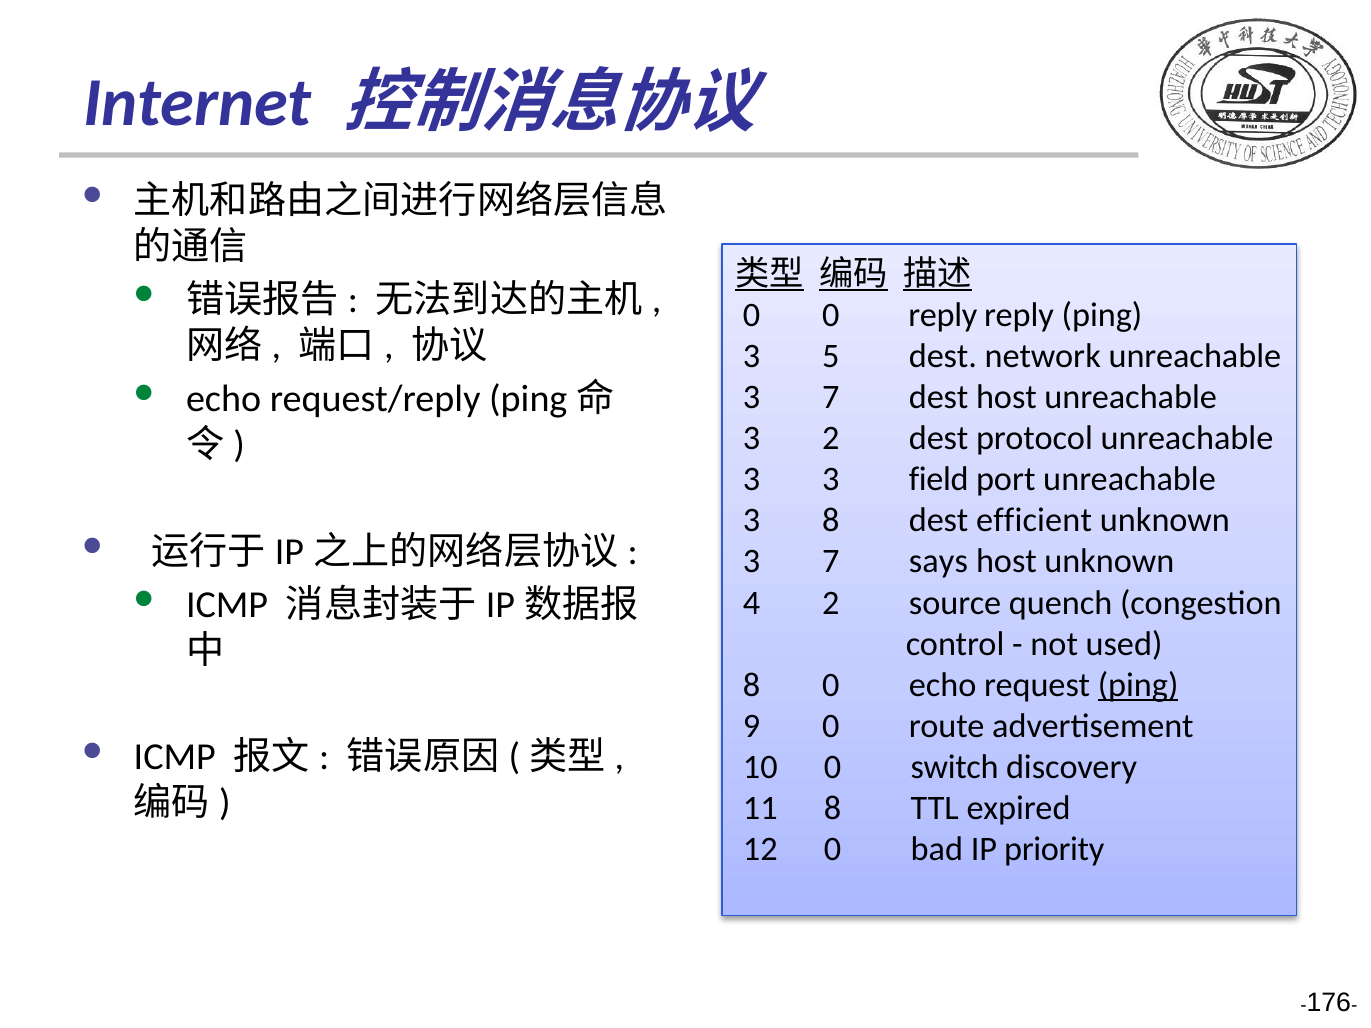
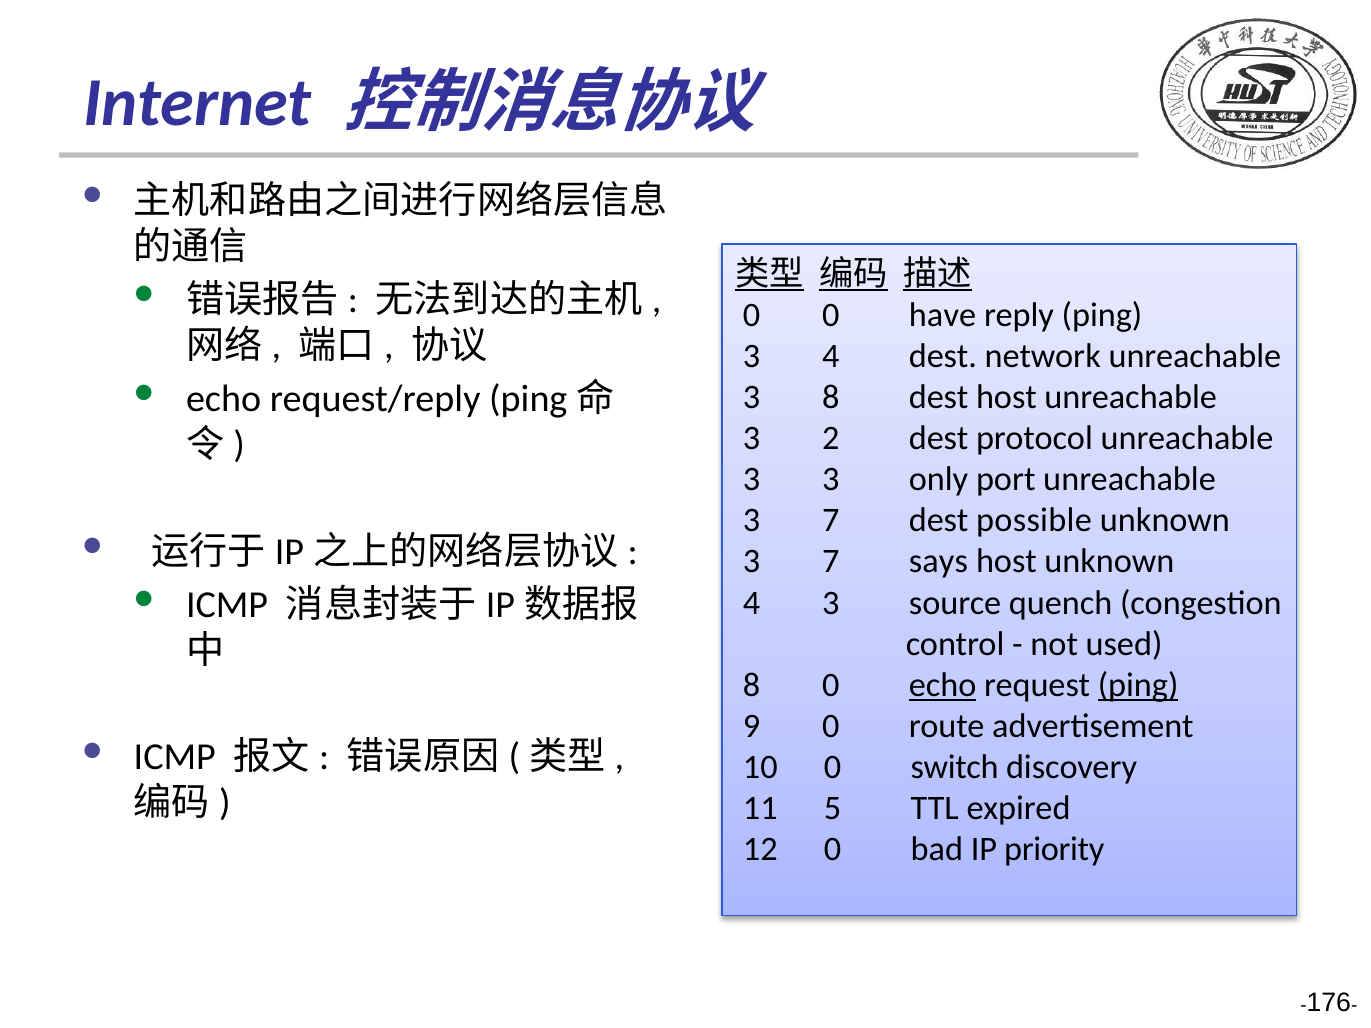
0 reply: reply -> have (943, 315)
3 5: 5 -> 4 (831, 356)
7: 7 -> 8 (831, 397)
field: field -> only (939, 479)
8: 8 -> 7 (831, 521)
efficient: efficient -> possible (1034, 521)
4 2: 2 -> 3 (831, 603)
echo underline: none -> present (943, 685)
11 8: 8 -> 5 (833, 809)
